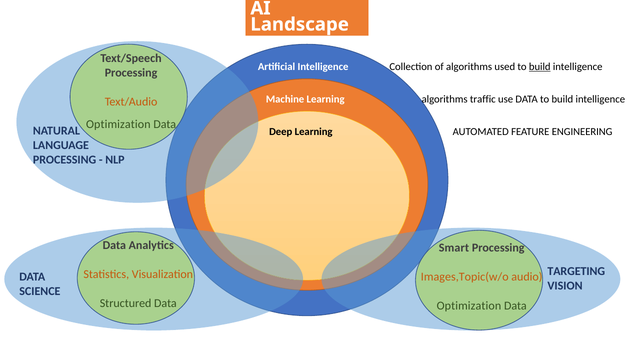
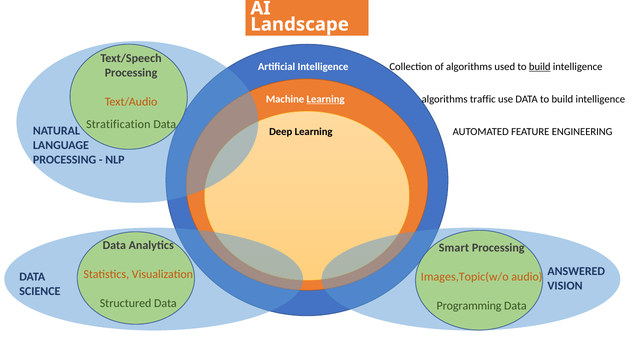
Learning underline: none -> present (326, 99)
Optimization: Optimization -> Stratification (118, 124)
TARGETING: TARGETING -> ANSWERED (576, 271)
Optimization: Optimization -> Programming (469, 306)
